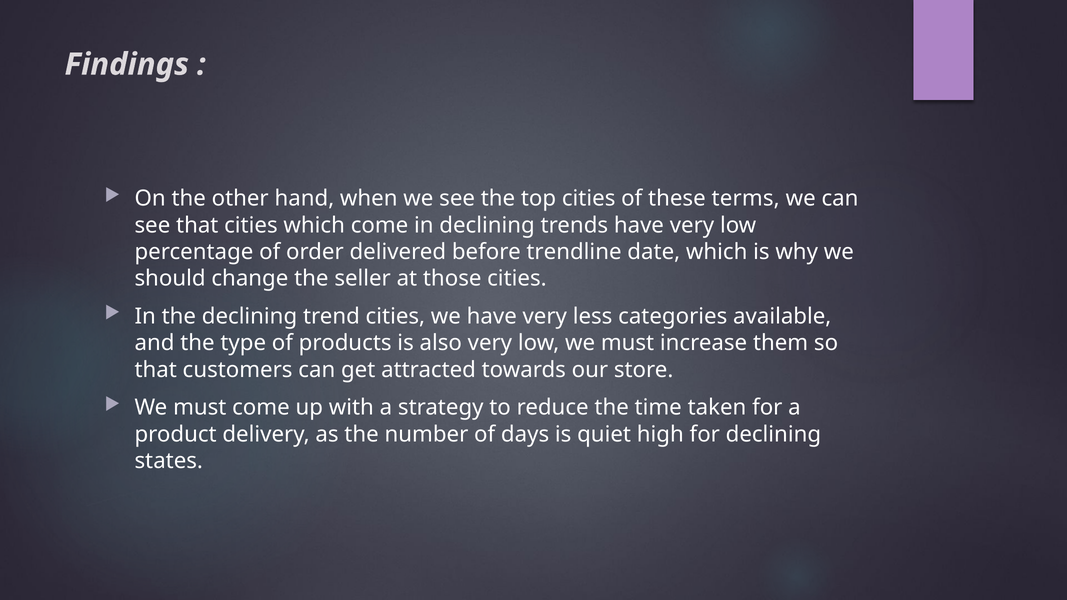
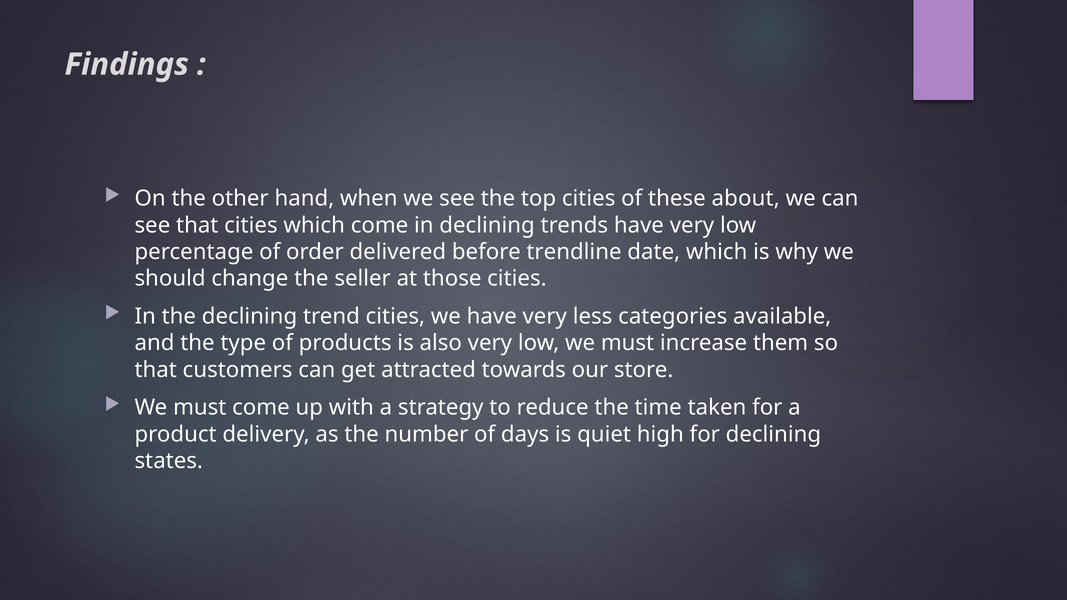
terms: terms -> about (746, 199)
